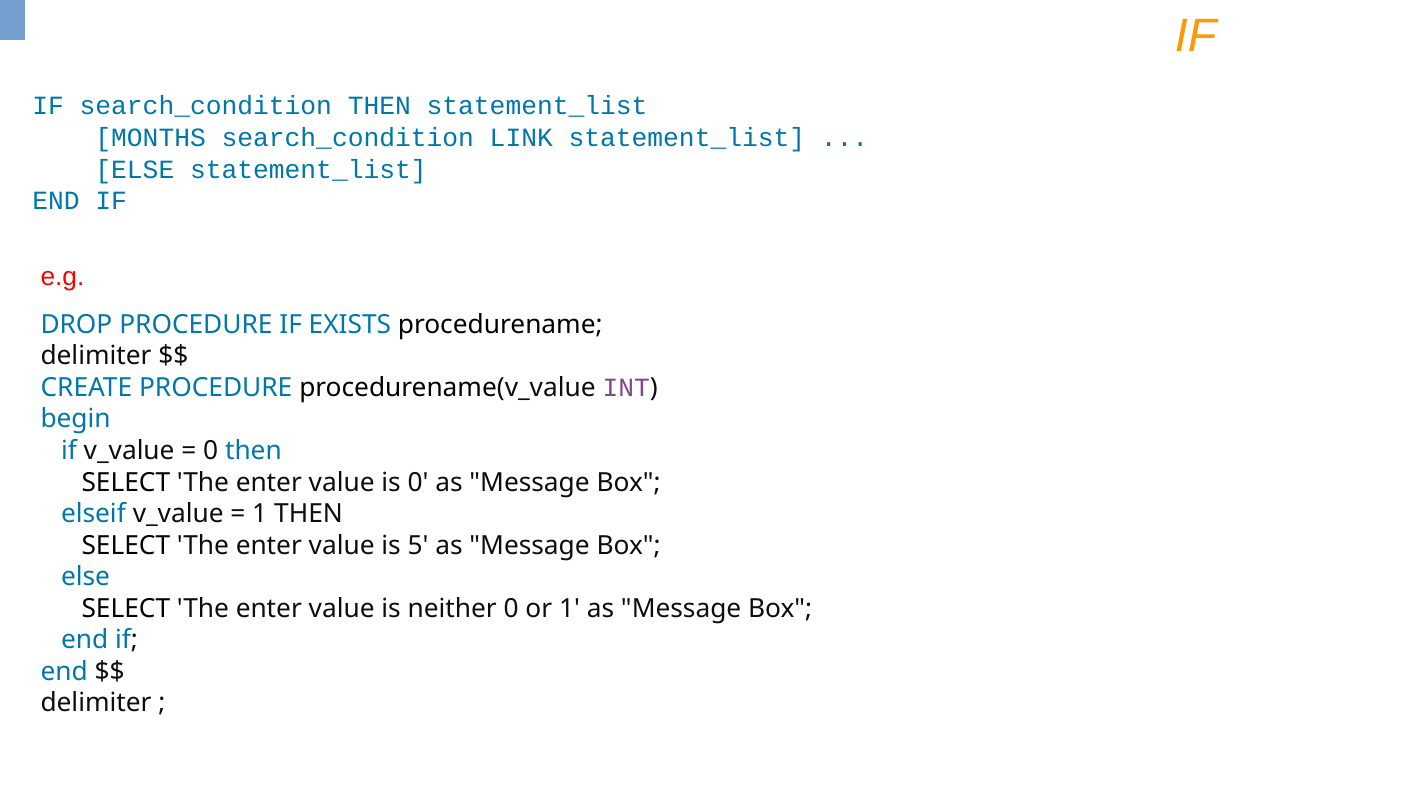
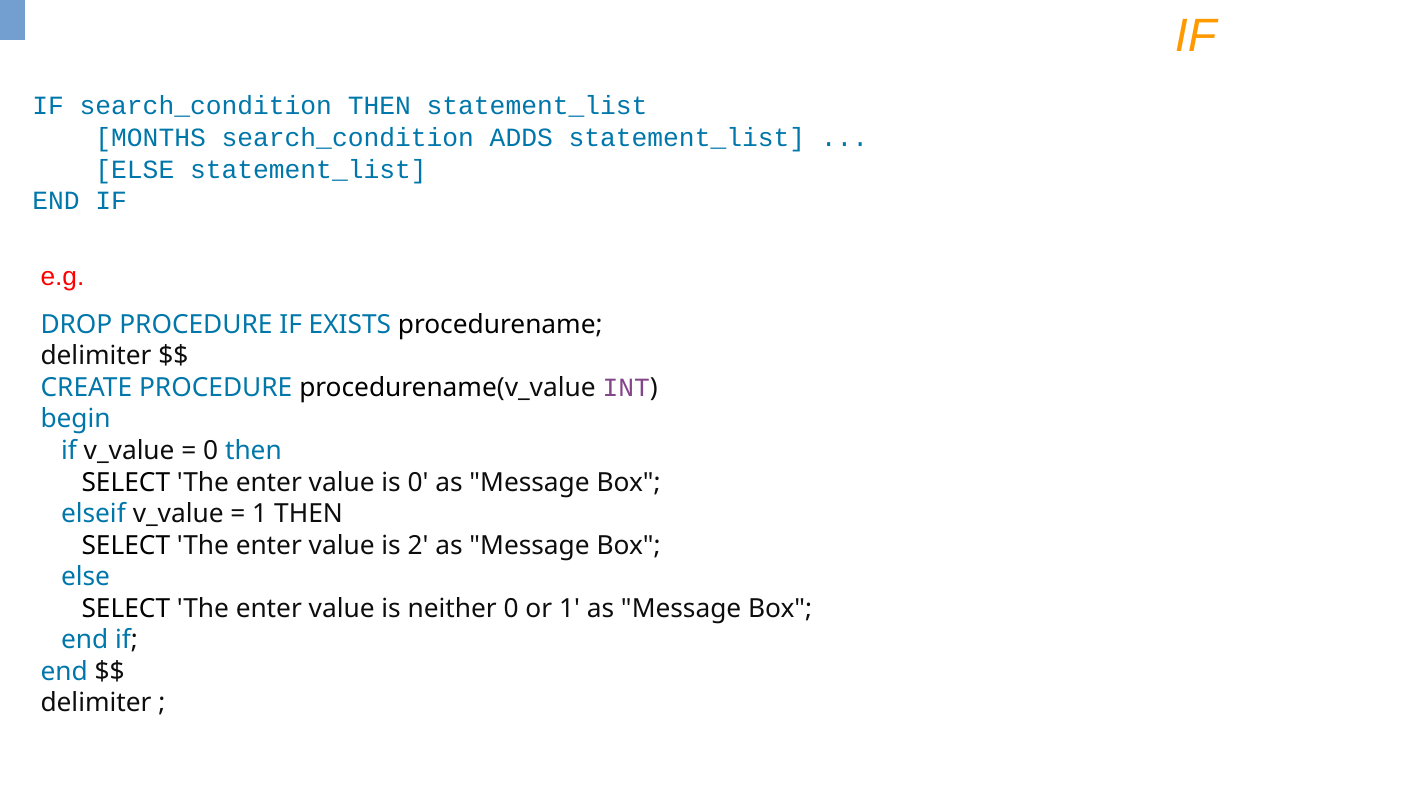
LINK: LINK -> ADDS (521, 138)
5: 5 -> 2 (418, 545)
